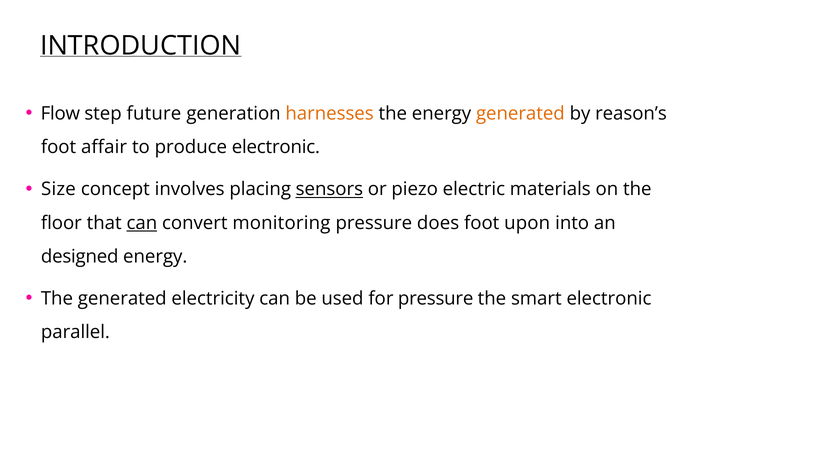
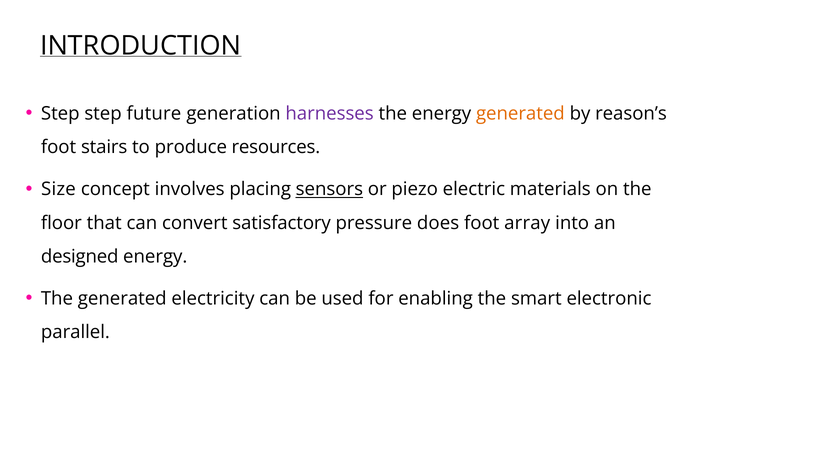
Flow: Flow -> Step (60, 114)
harnesses colour: orange -> purple (330, 114)
affair: affair -> stairs (104, 147)
produce electronic: electronic -> resources (276, 147)
can underline: present -> none (142, 223)
monitoring: monitoring -> satisfactory (282, 223)
upon: upon -> array (527, 223)
for pressure: pressure -> enabling (436, 298)
